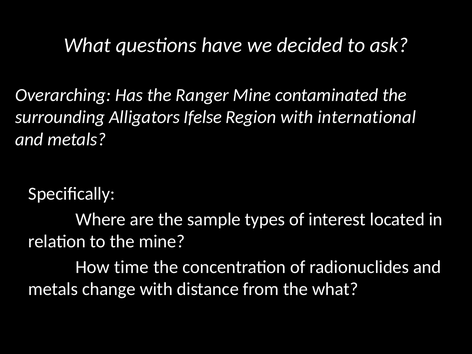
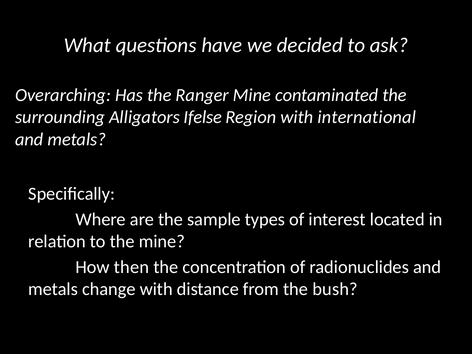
time: time -> then (131, 267)
the what: what -> bush (335, 289)
